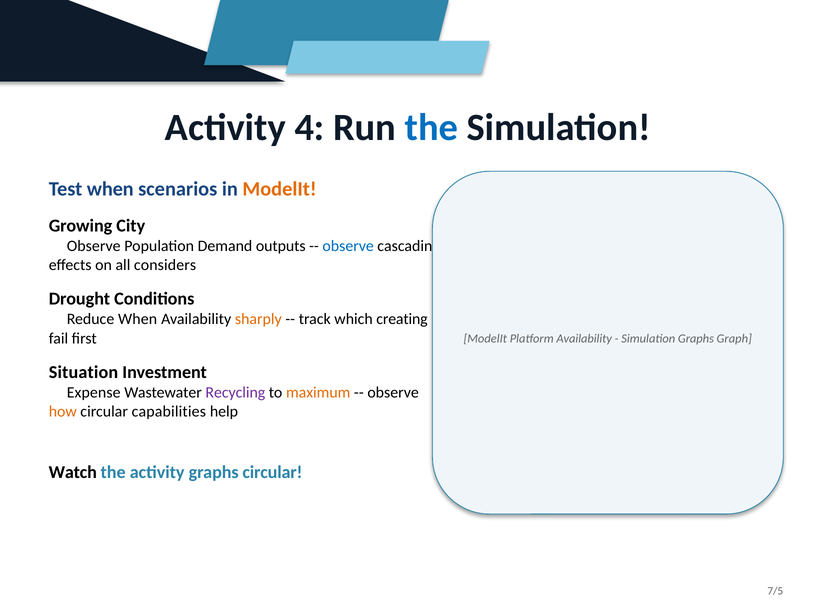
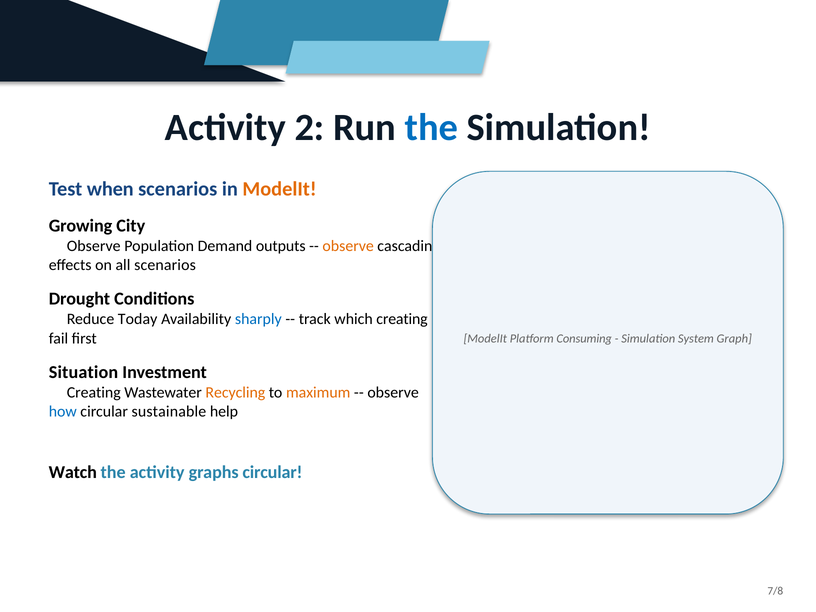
4: 4 -> 2 (310, 128)
observe colour: blue -> orange (348, 246)
all considers: considers -> scenarios (165, 265)
Reduce When: When -> Today (138, 319)
sharply colour: orange -> blue (258, 319)
Platform Availability: Availability -> Consuming (584, 339)
Simulation Graphs: Graphs -> System (696, 339)
Expense: Expense -> Creating (94, 393)
Recycling colour: purple -> orange (235, 393)
how colour: orange -> blue (63, 412)
capabilities: capabilities -> sustainable (169, 412)
7/5: 7/5 -> 7/8 (775, 591)
